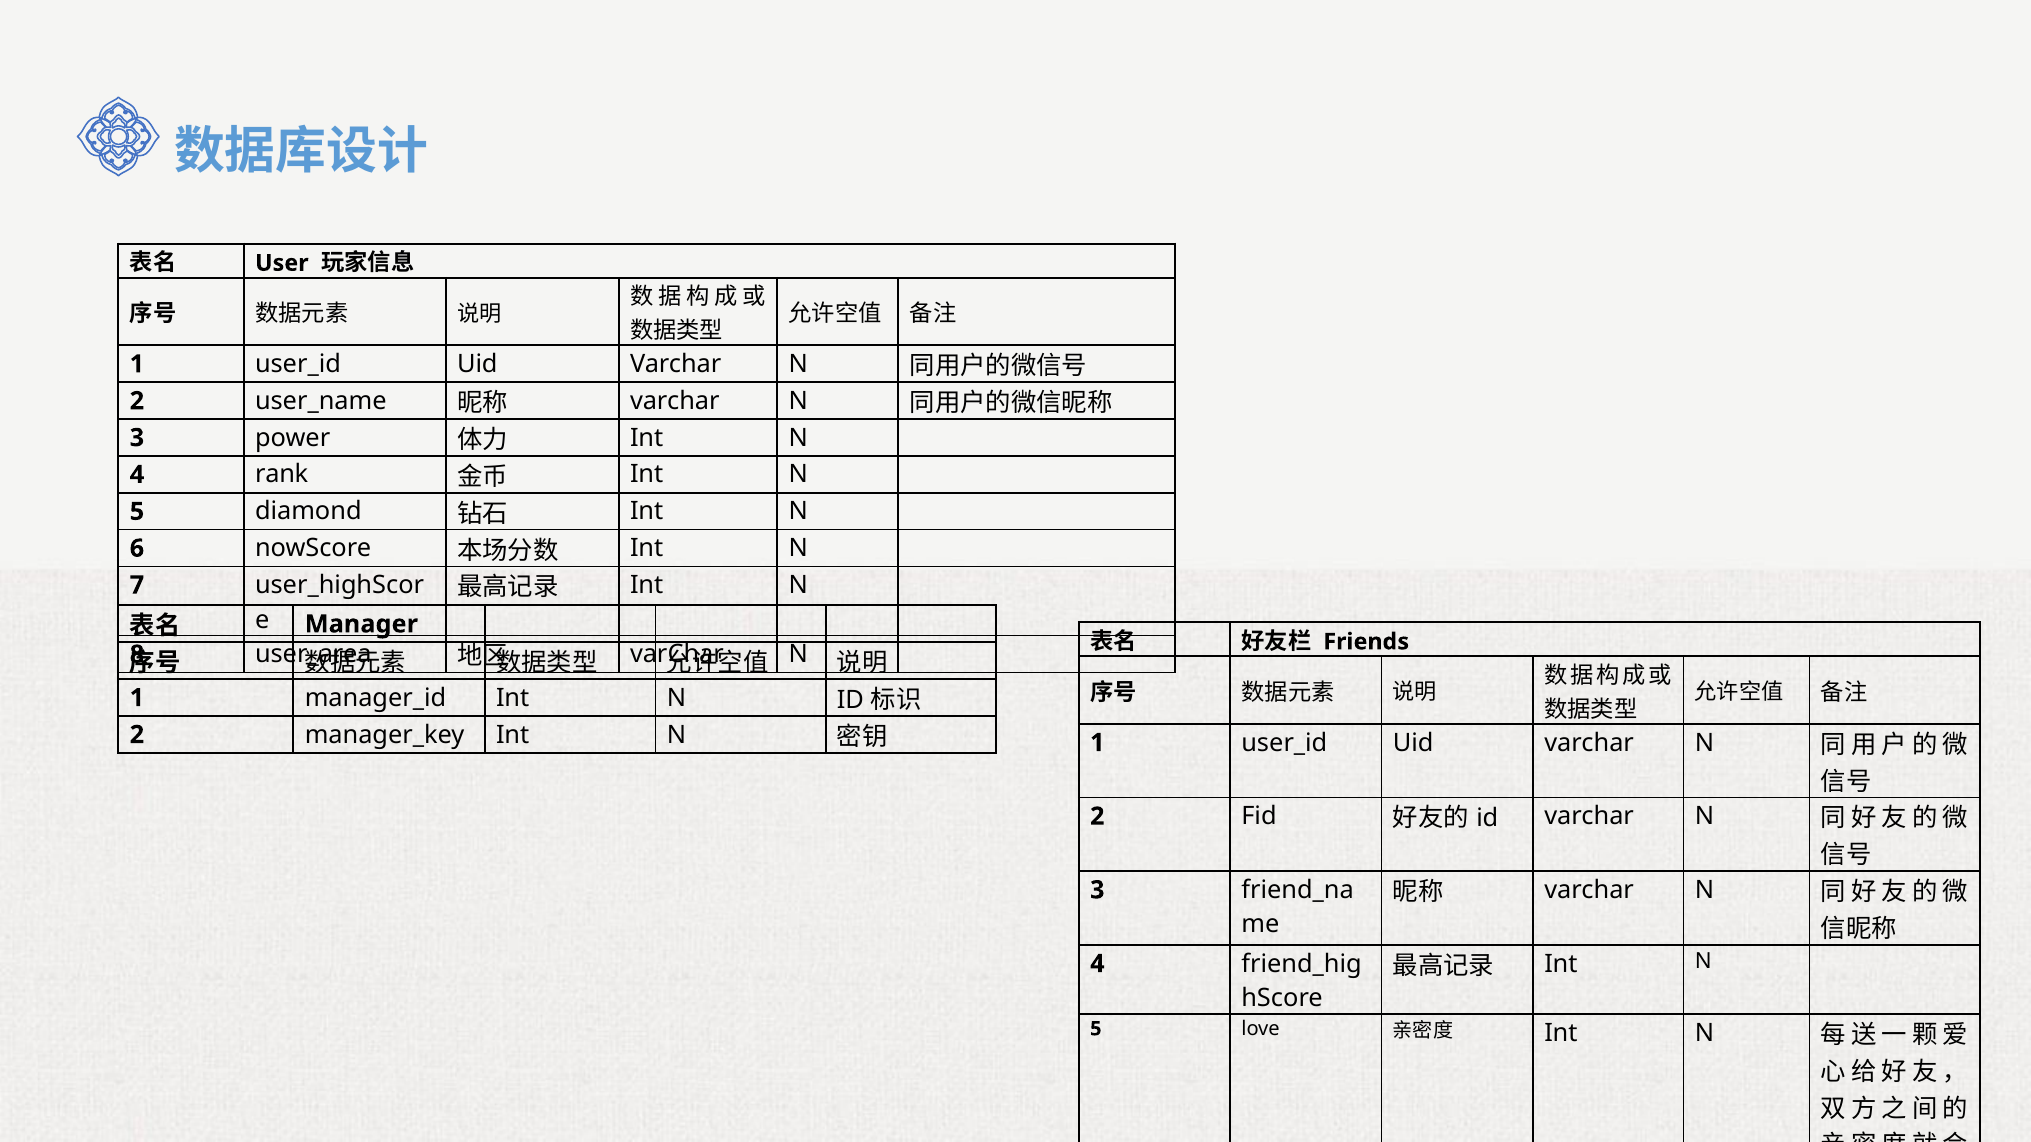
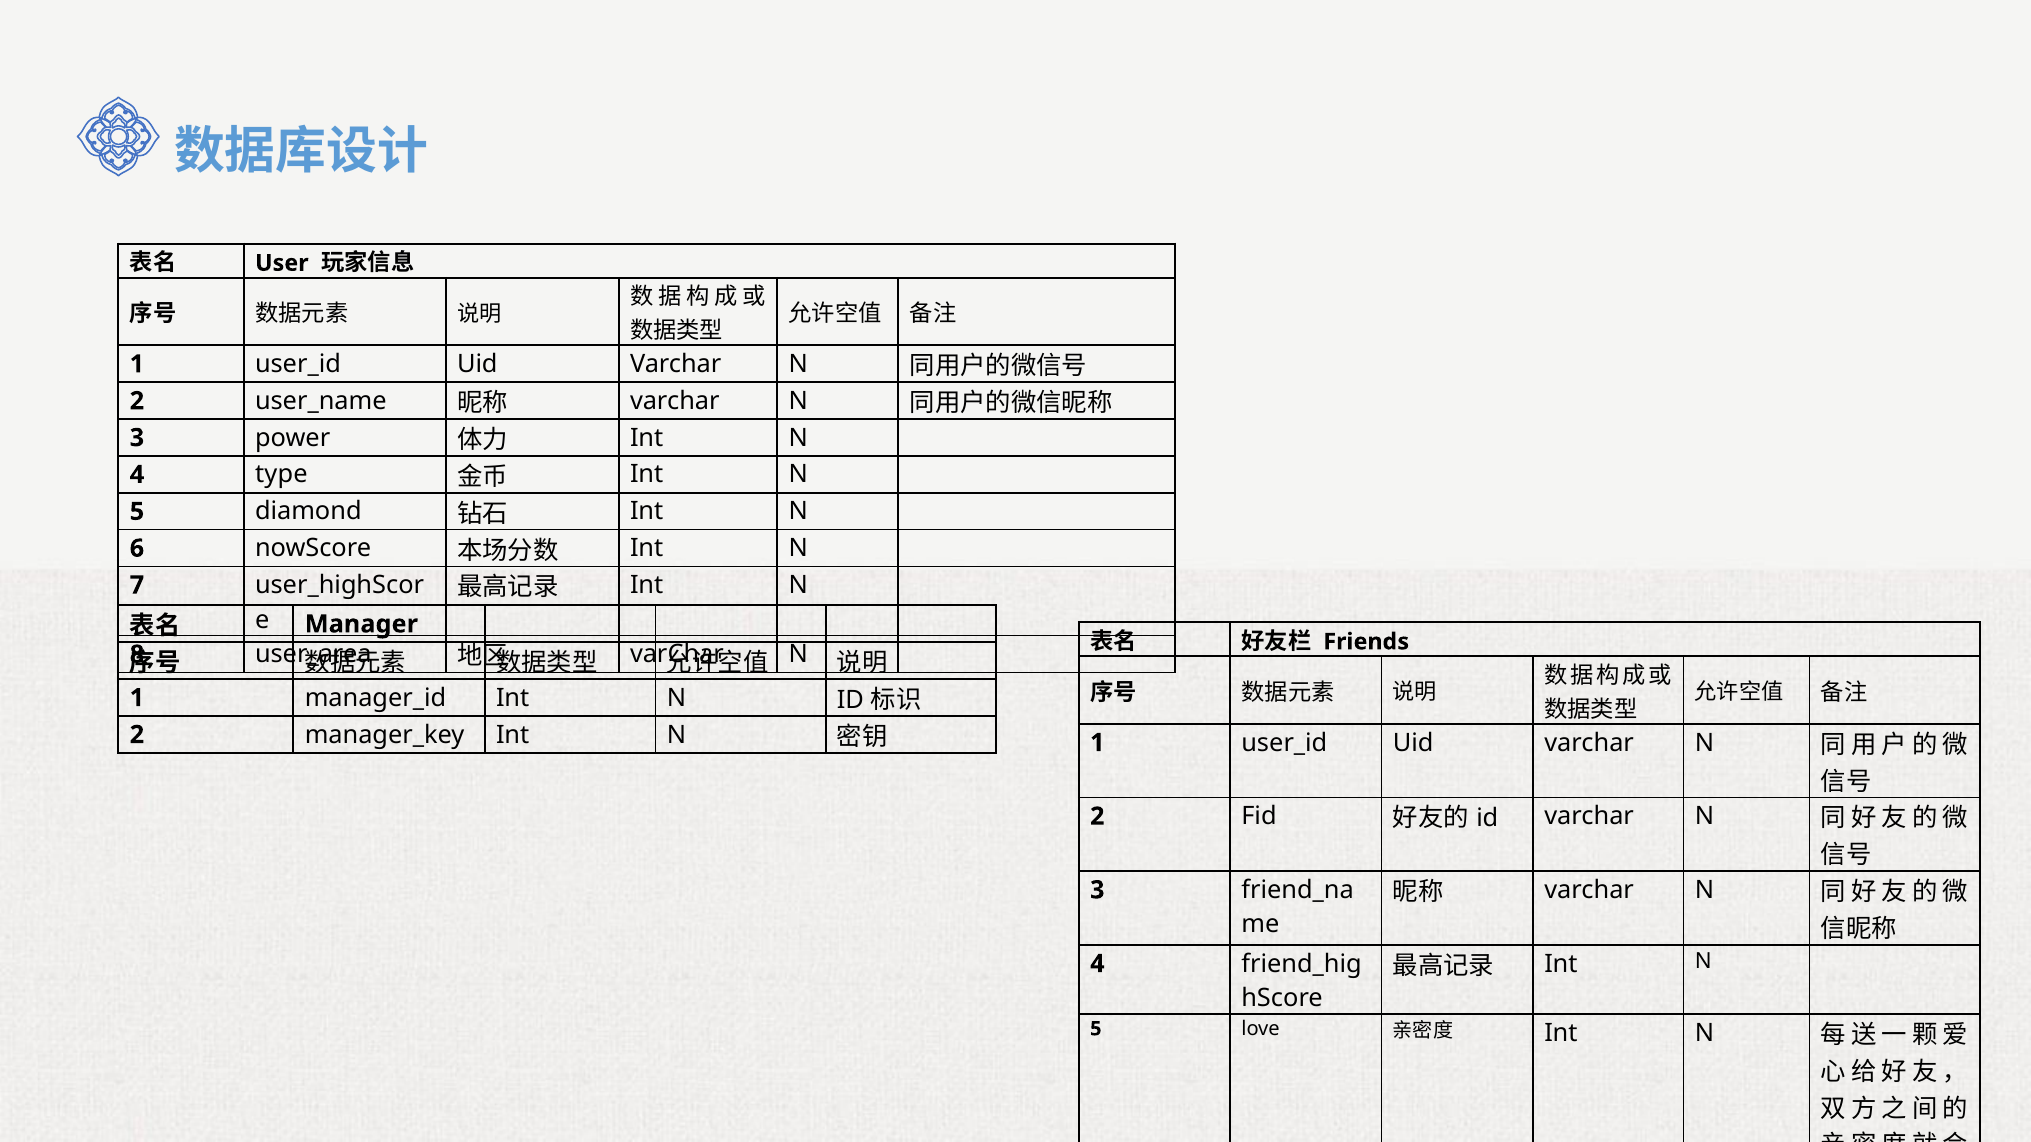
rank: rank -> type (281, 475)
